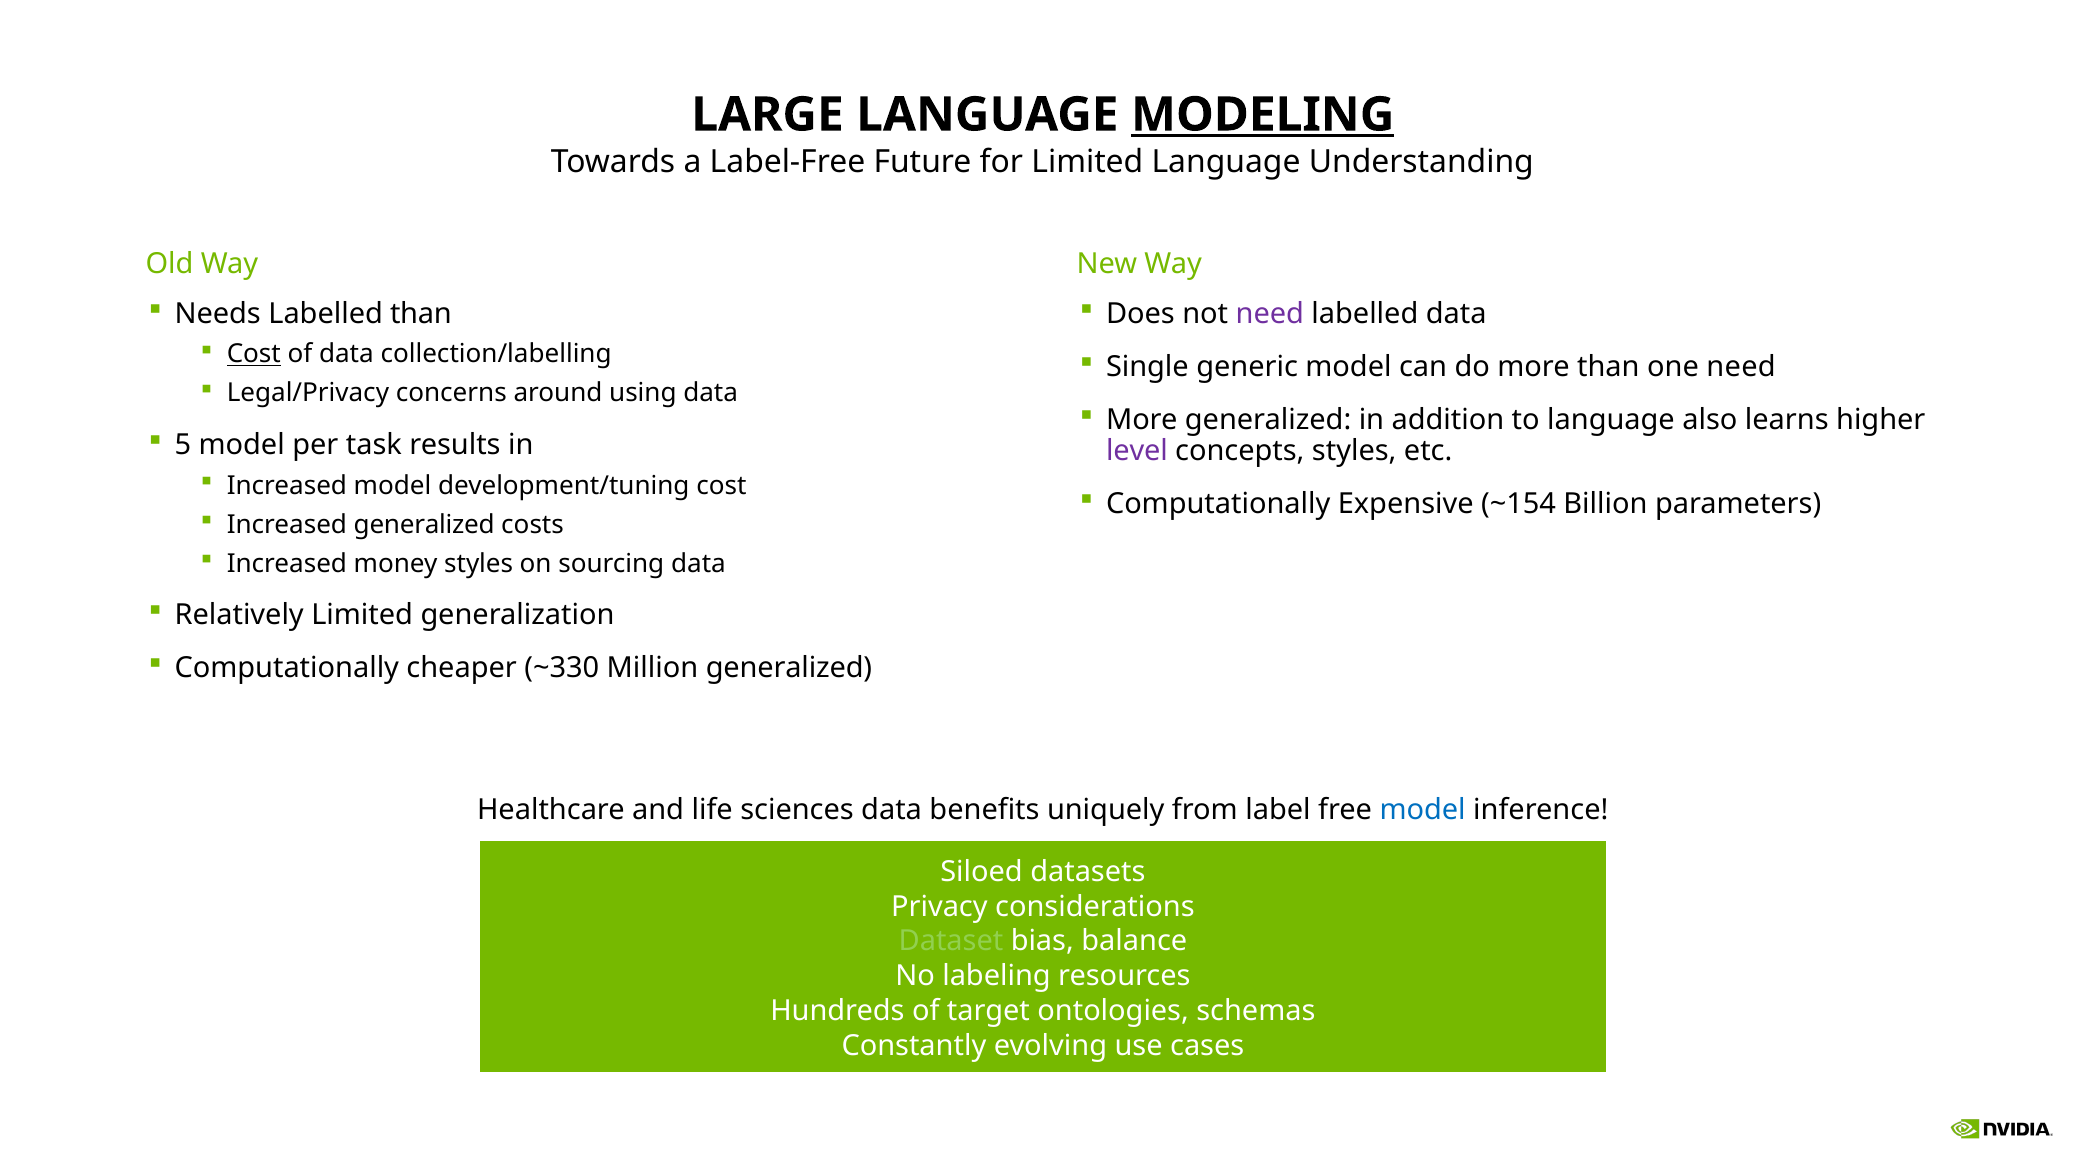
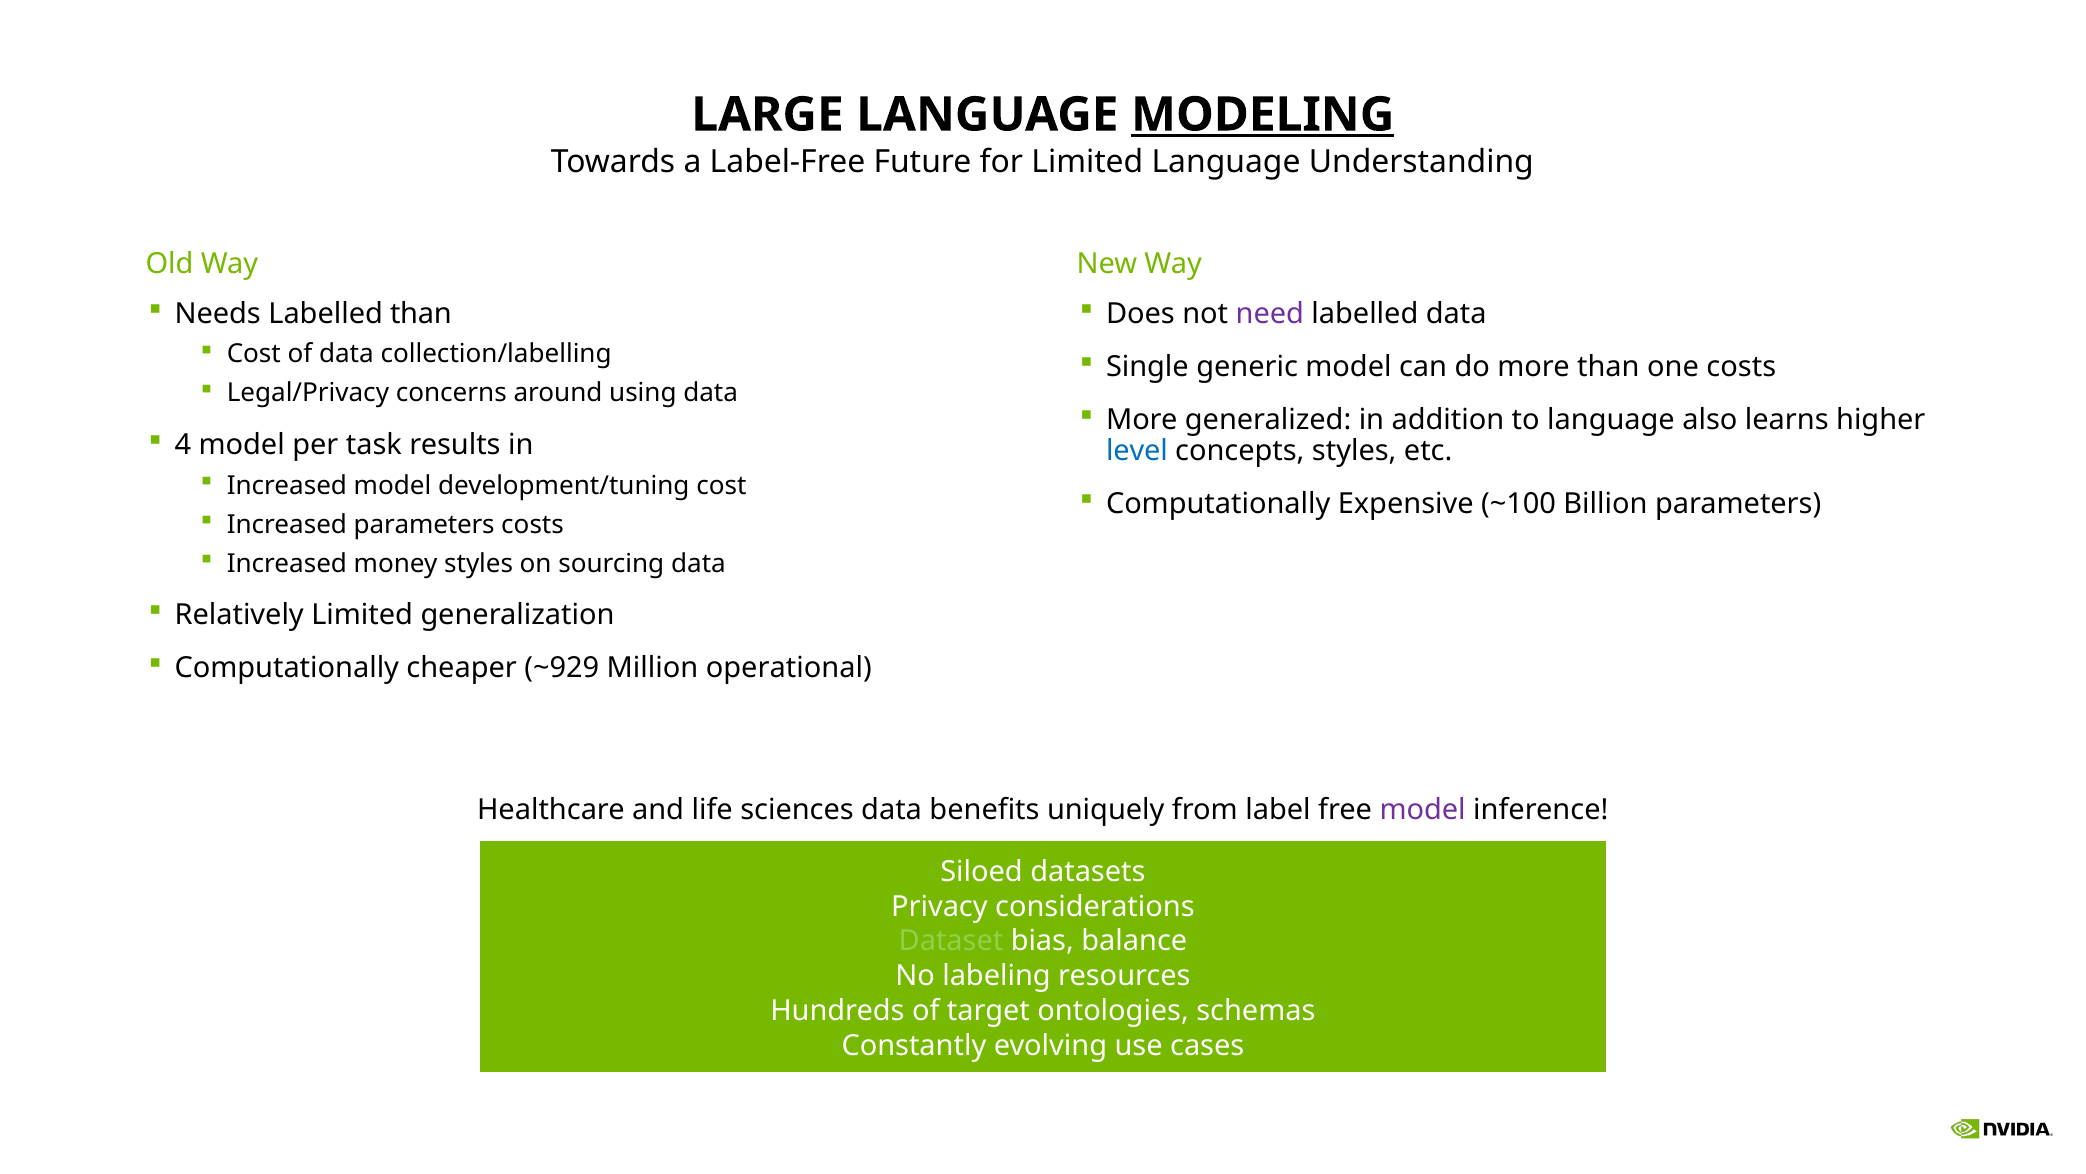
Cost underline: present -> none (254, 354)
one need: need -> costs (1741, 367)
5: 5 -> 4 (183, 445)
level colour: purple -> blue (1137, 451)
~154: ~154 -> ~100 (1519, 504)
Increased generalized: generalized -> parameters (424, 524)
~330: ~330 -> ~929 (562, 668)
Million generalized: generalized -> operational (789, 668)
model colour: blue -> purple (1423, 810)
